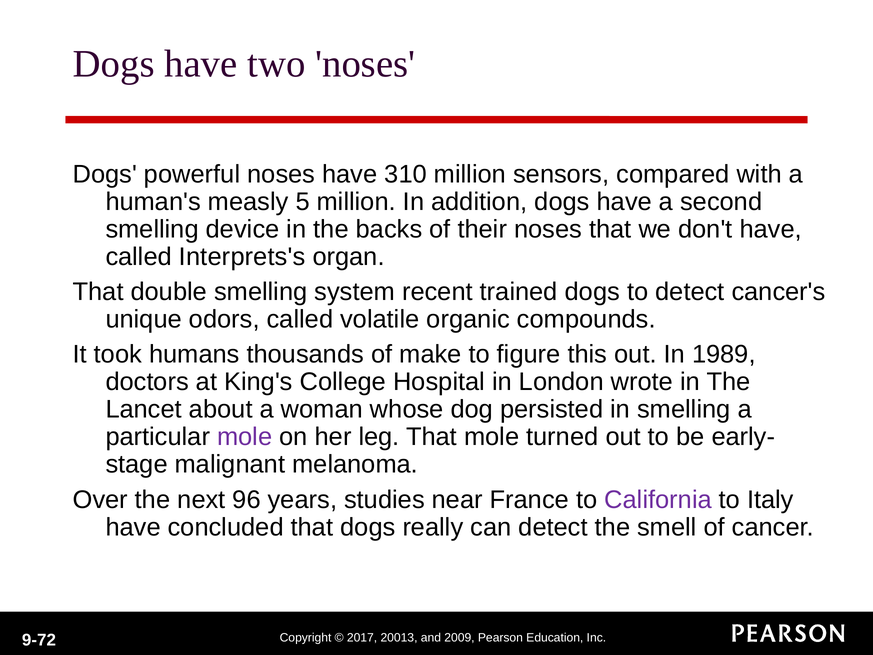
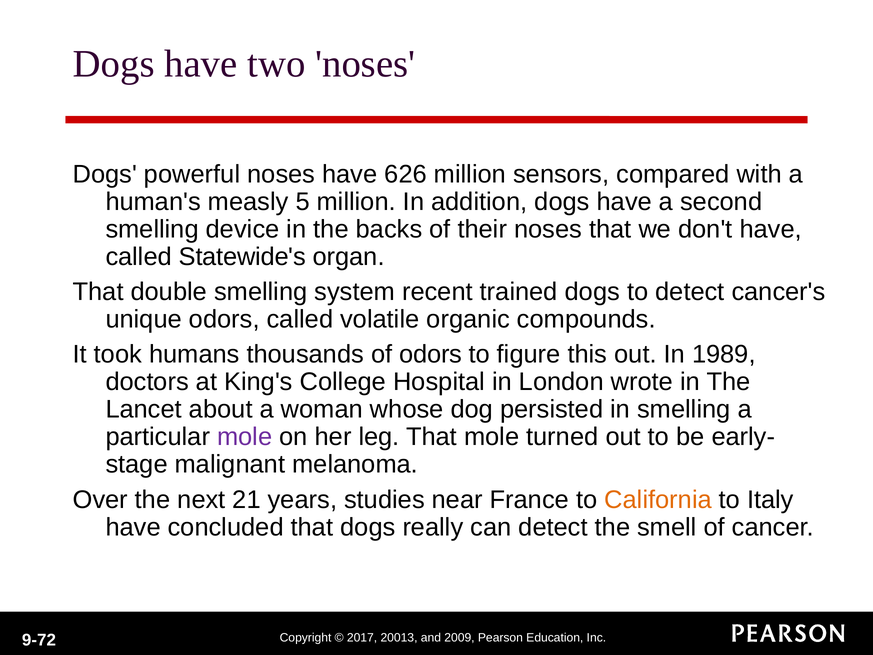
310: 310 -> 626 (406, 174)
Interprets's: Interprets's -> Statewide's (242, 257)
of make: make -> odors (431, 354)
96: 96 -> 21 (247, 499)
California colour: purple -> orange (658, 499)
